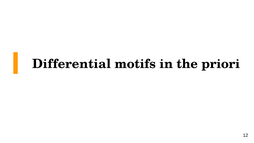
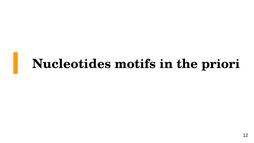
Differential: Differential -> Nucleotides (72, 64)
